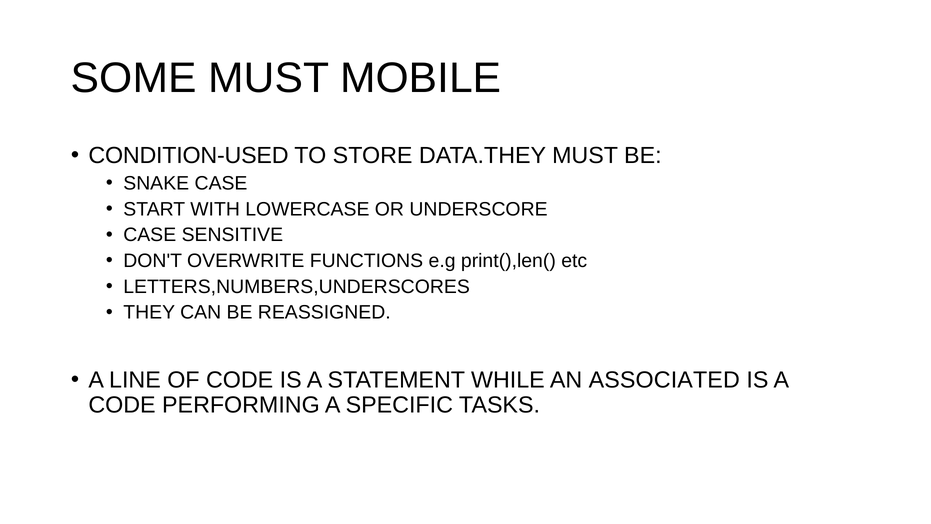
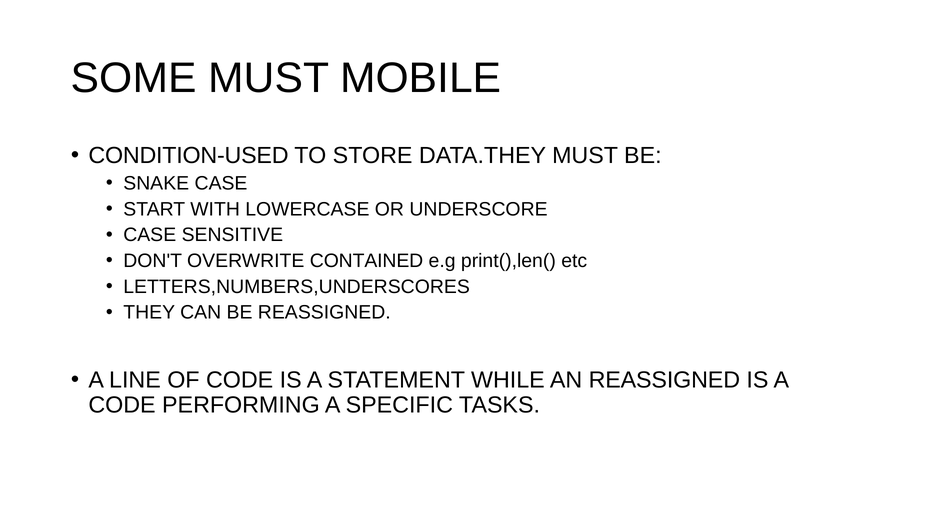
FUNCTIONS: FUNCTIONS -> CONTAINED (367, 261)
AN ASSOCIATED: ASSOCIATED -> REASSIGNED (664, 380)
